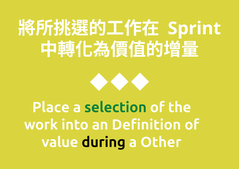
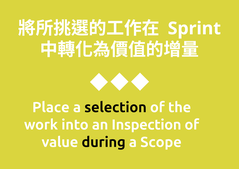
selection colour: green -> black (115, 107)
Definition: Definition -> Inspection (146, 124)
Other: Other -> Scope (161, 142)
